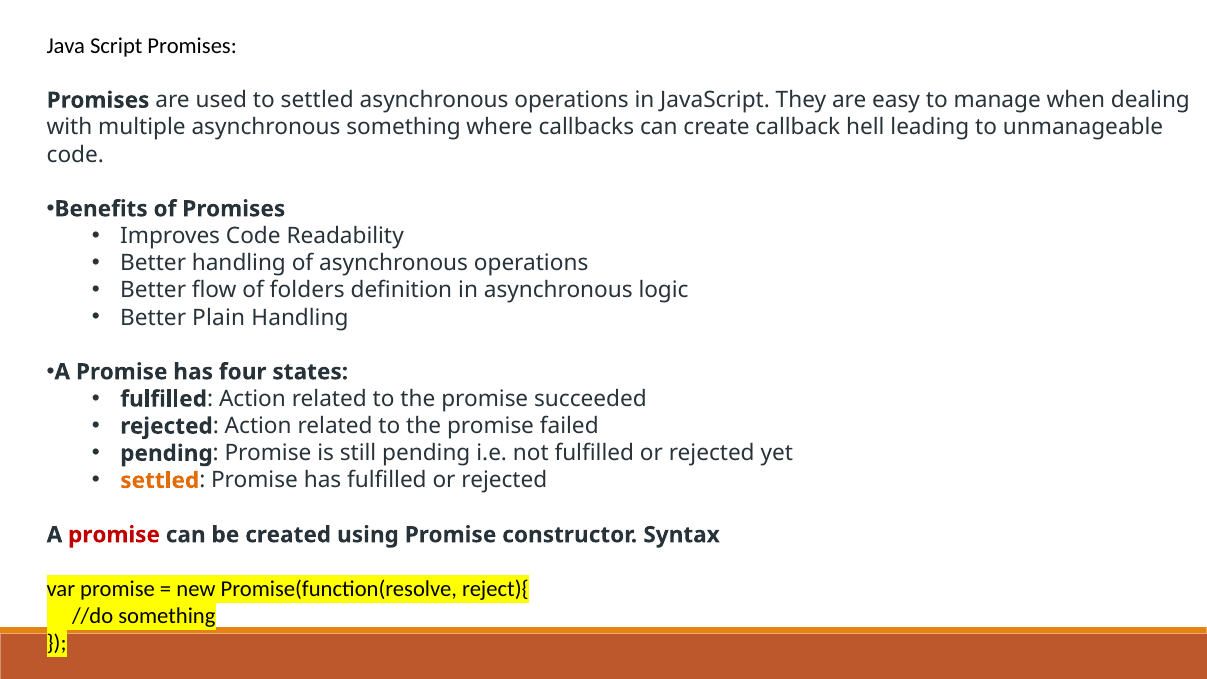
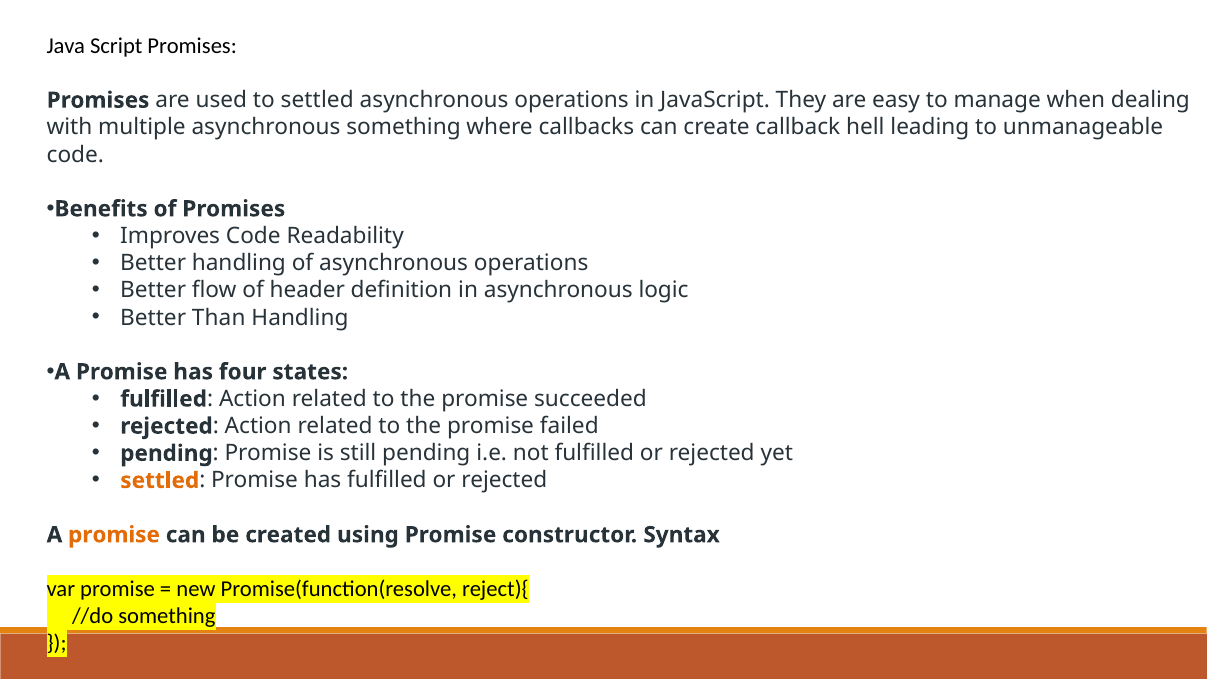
folders: folders -> header (307, 290)
Plain: Plain -> Than (219, 318)
promise colour: red -> orange (114, 535)
